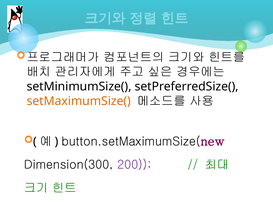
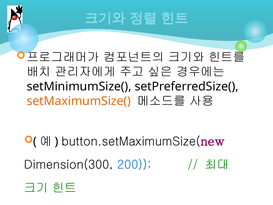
200 colour: purple -> blue (134, 165)
